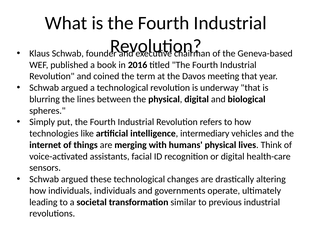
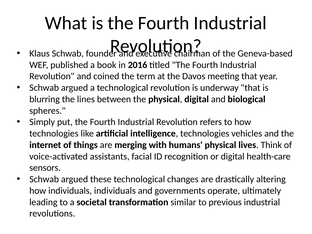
intelligence intermediary: intermediary -> technologies (205, 133)
